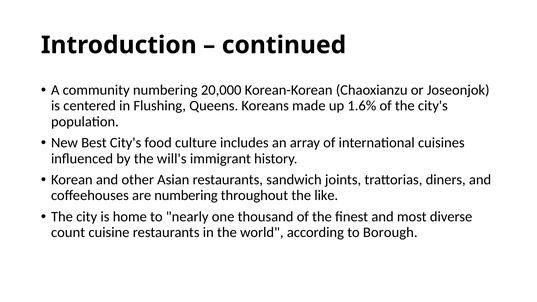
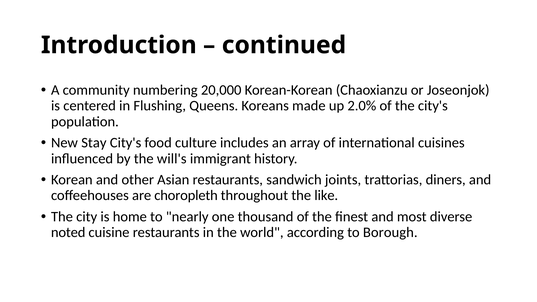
1.6%: 1.6% -> 2.0% (362, 106)
Best: Best -> Stay (94, 143)
are numbering: numbering -> choropleth (186, 196)
count: count -> noted (68, 233)
